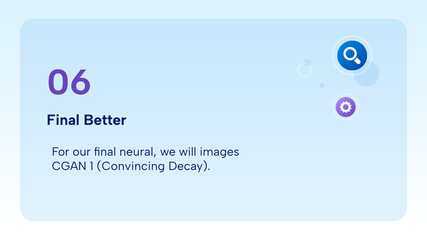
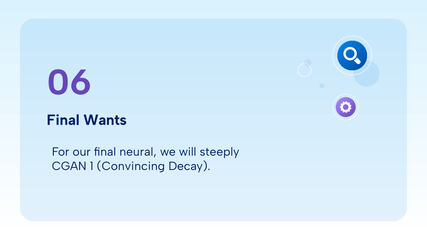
Better: Better -> Wants (105, 120)
images: images -> steeply (220, 152)
